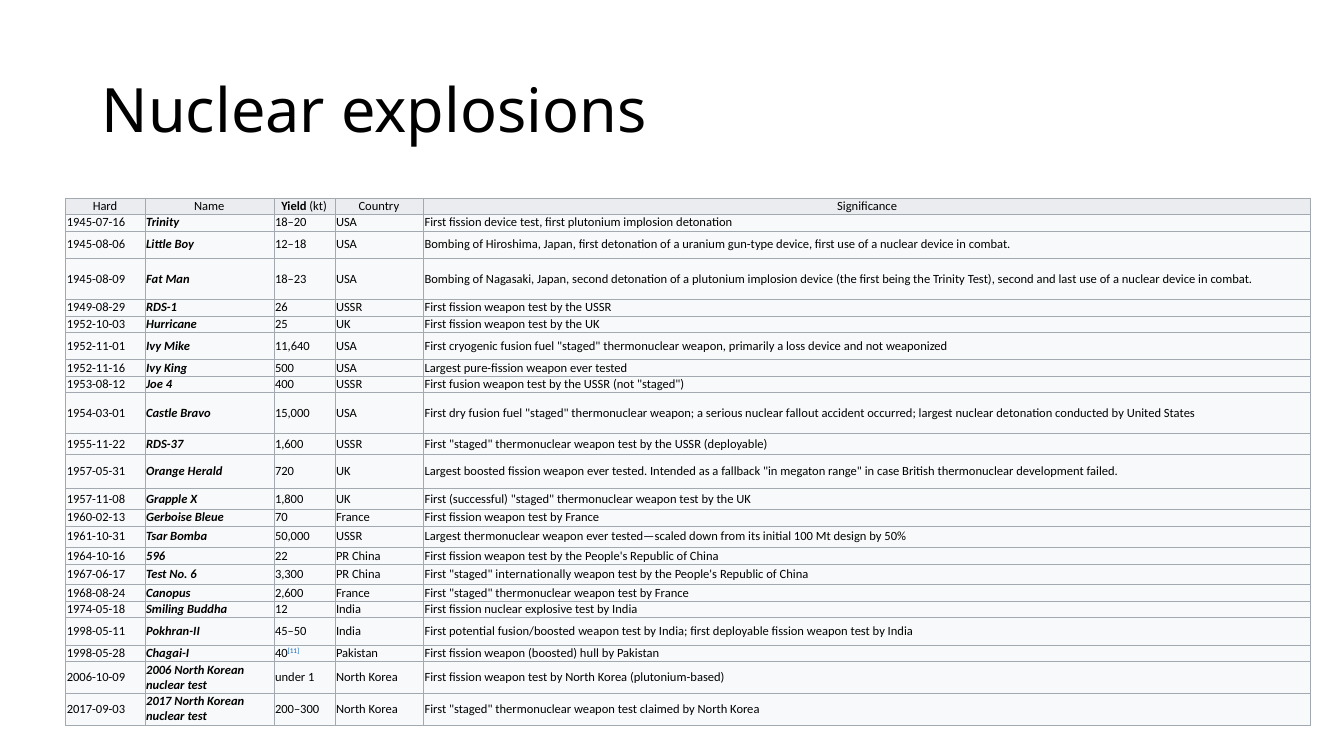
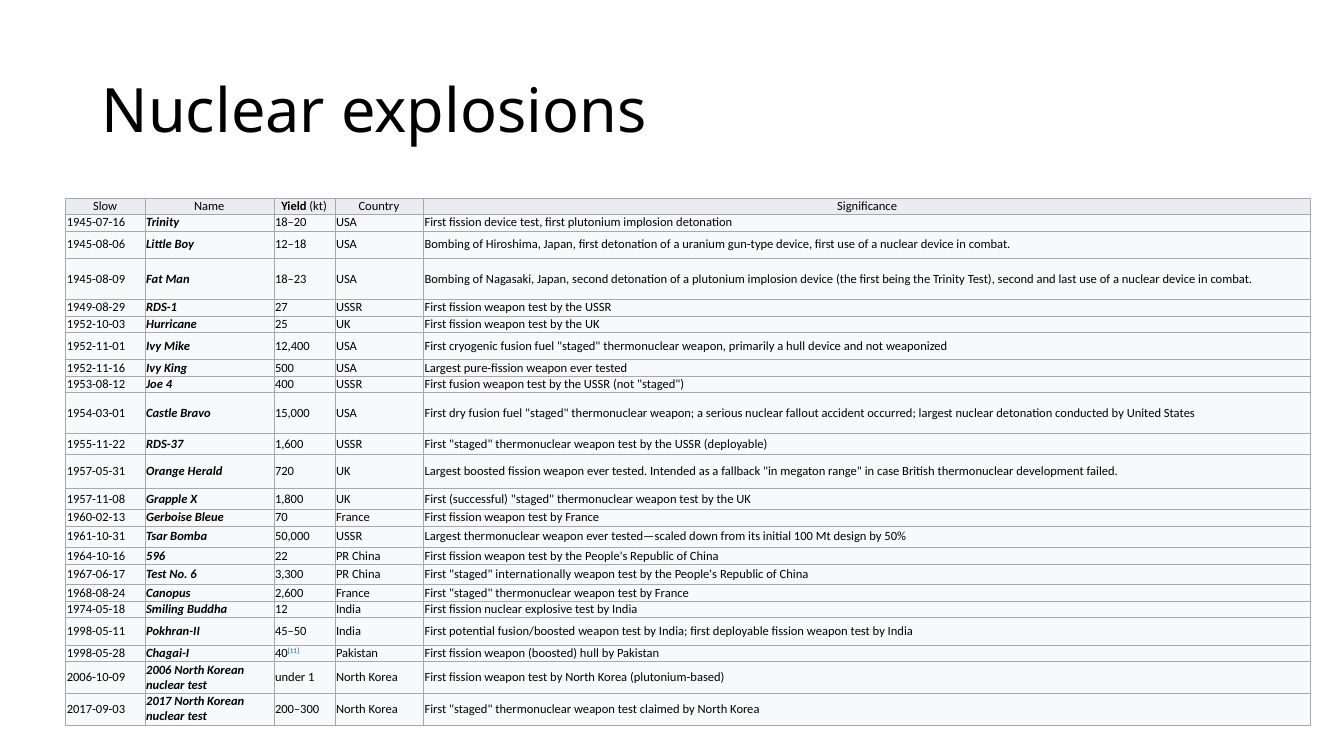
Hard: Hard -> Slow (105, 206)
26: 26 -> 27 (281, 308)
11,640: 11,640 -> 12,400 (292, 346)
a loss: loss -> hull (796, 346)
